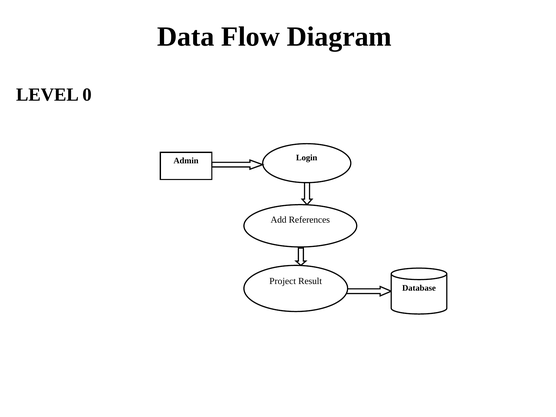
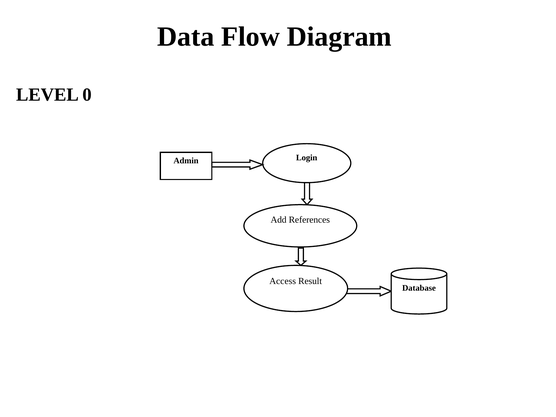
Project: Project -> Access (283, 281)
